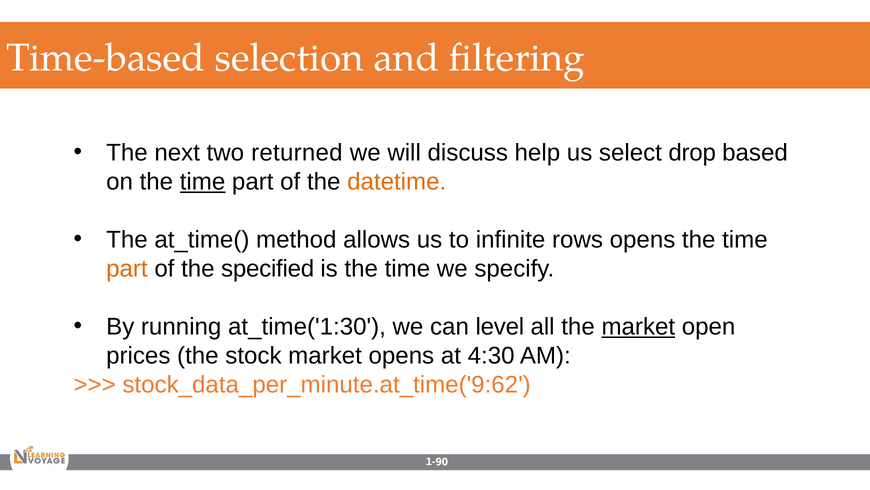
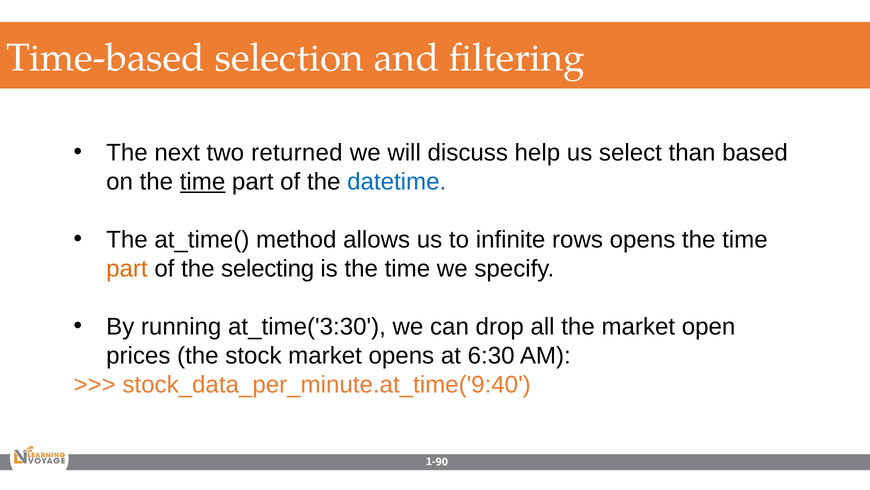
drop: drop -> than (692, 153)
datetime colour: orange -> blue (397, 182)
specified: specified -> selecting (268, 268)
at_time('1:30: at_time('1:30 -> at_time('3:30 (307, 326)
level: level -> drop (500, 326)
market underline: present -> none (638, 326)
4:30: 4:30 -> 6:30 (491, 355)
stock_data_per_minute.at_time('9:62: stock_data_per_minute.at_time('9:62 -> stock_data_per_minute.at_time('9:40 (327, 384)
